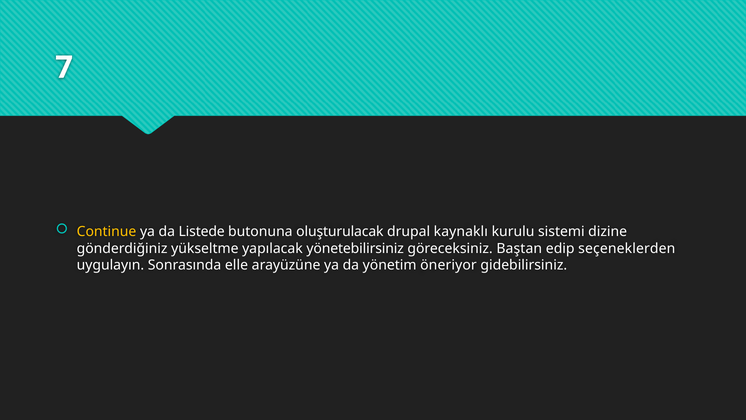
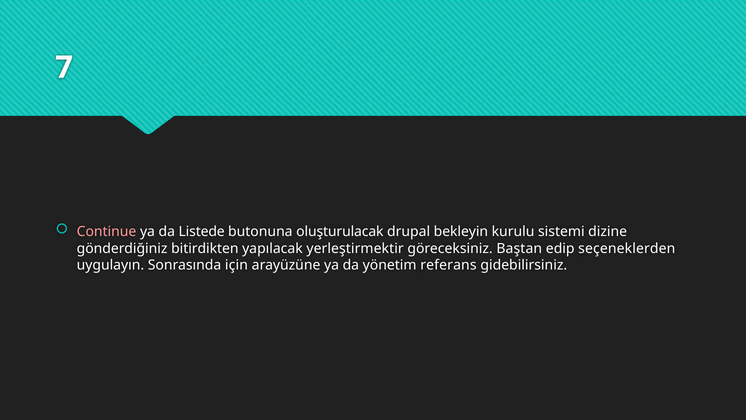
Continue colour: yellow -> pink (107, 231)
kaynaklı: kaynaklı -> bekleyin (461, 231)
yükseltme: yükseltme -> bitirdikten (205, 248)
yönetebilirsiniz: yönetebilirsiniz -> yerleştirmektir (355, 248)
elle: elle -> için (236, 265)
öneriyor: öneriyor -> referans (448, 265)
